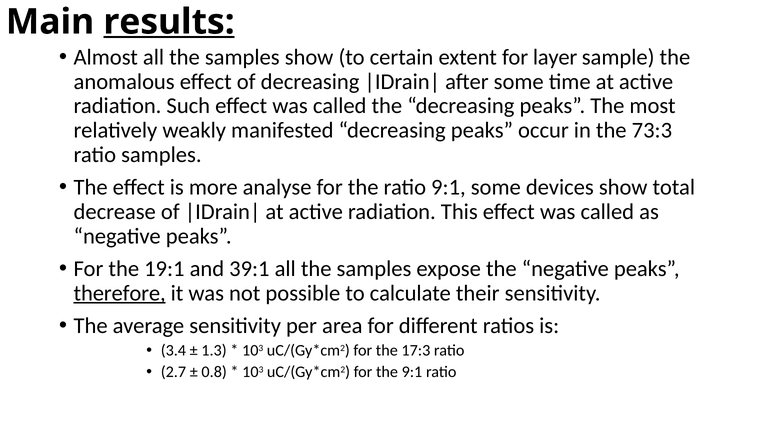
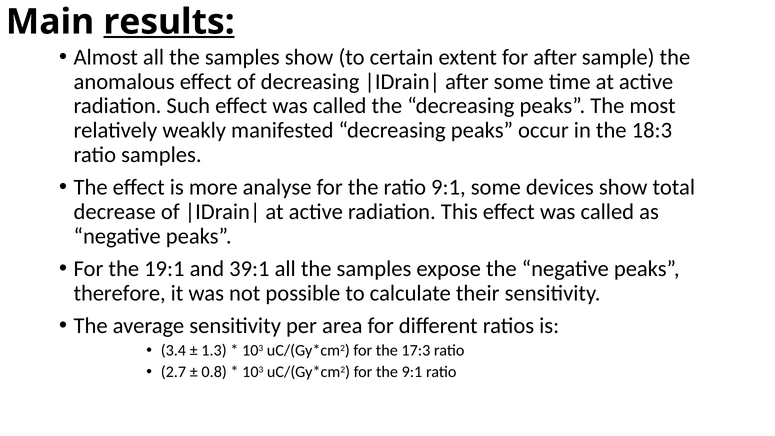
for layer: layer -> after (555, 57)
73:3: 73:3 -> 18:3 (652, 130)
therefore underline: present -> none (120, 293)
